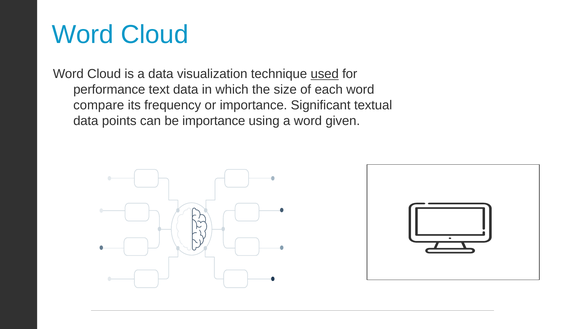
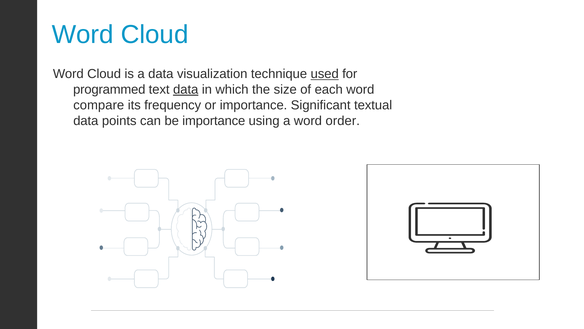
performance: performance -> programmed (109, 89)
data underline: none -> present (186, 89)
given: given -> order (343, 121)
